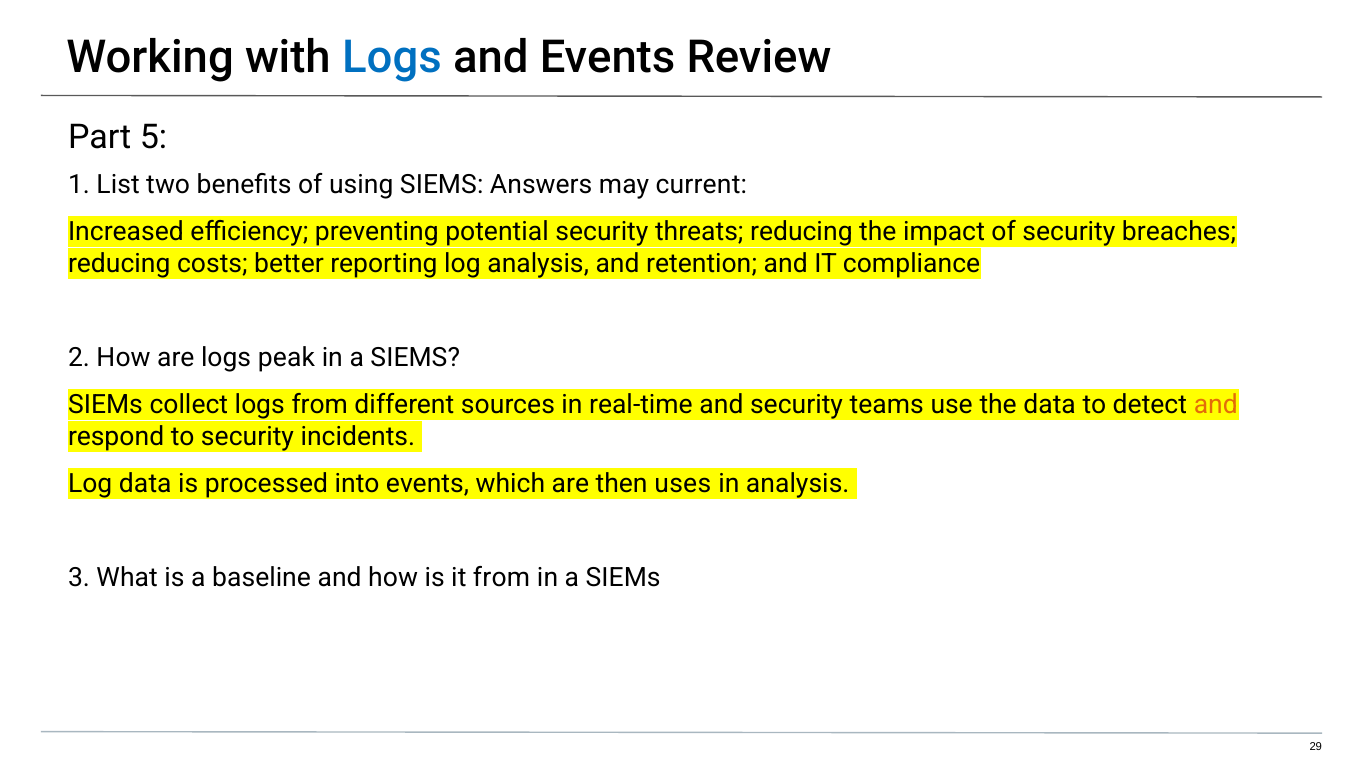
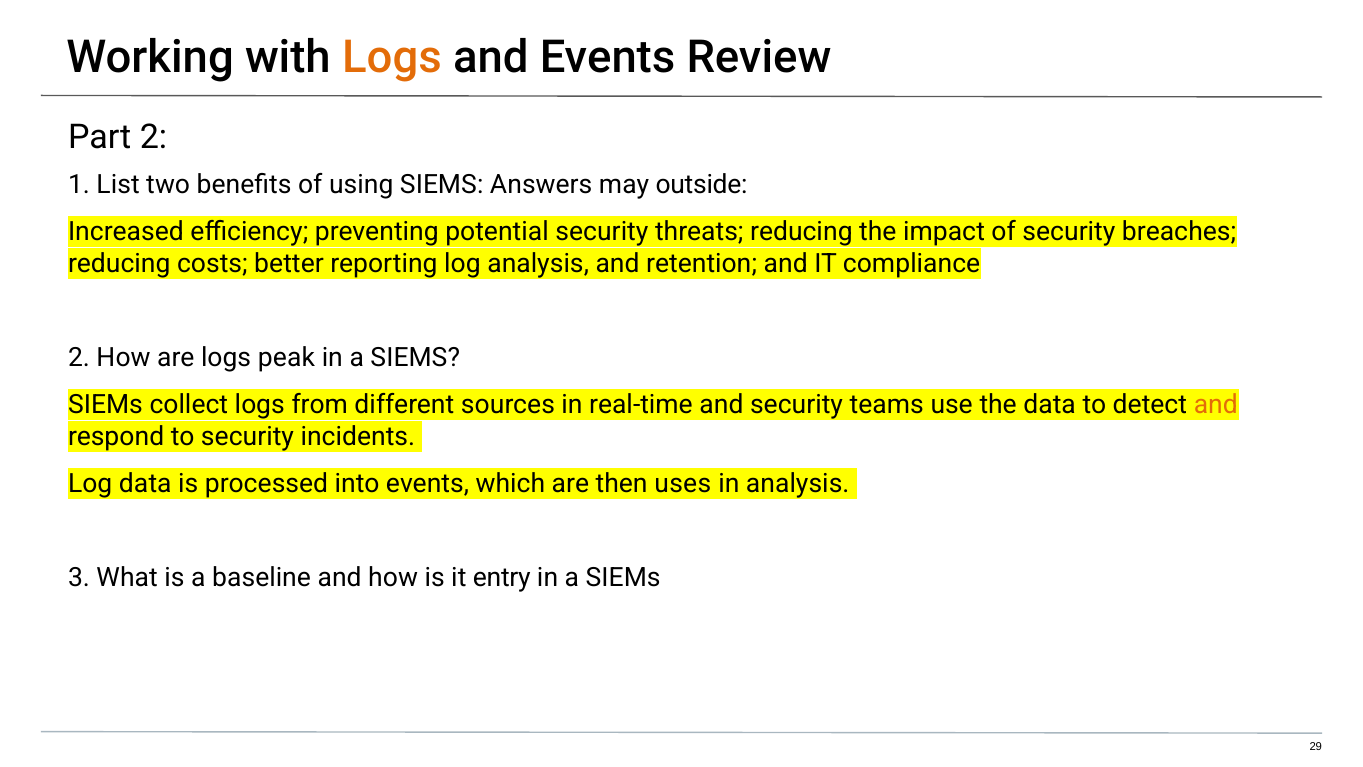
Logs colour: blue -> orange (392, 58)
Part 5: 5 -> 2 (153, 137)
current: current -> outside (702, 185)
it from: from -> entry (502, 577)
